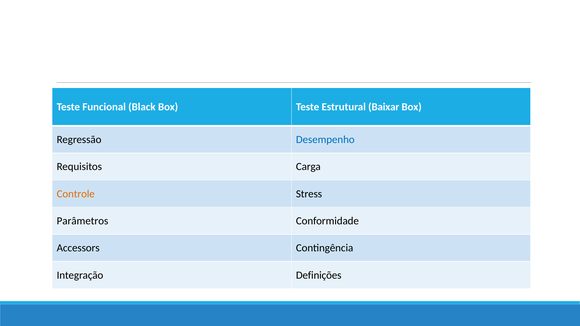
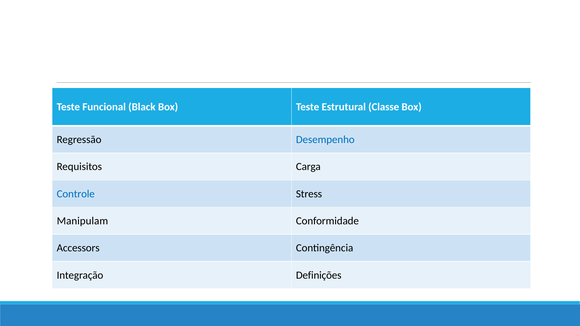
Baixar: Baixar -> Classe (384, 107)
Controle colour: orange -> blue (76, 194)
Parâmetros: Parâmetros -> Manipulam (82, 221)
